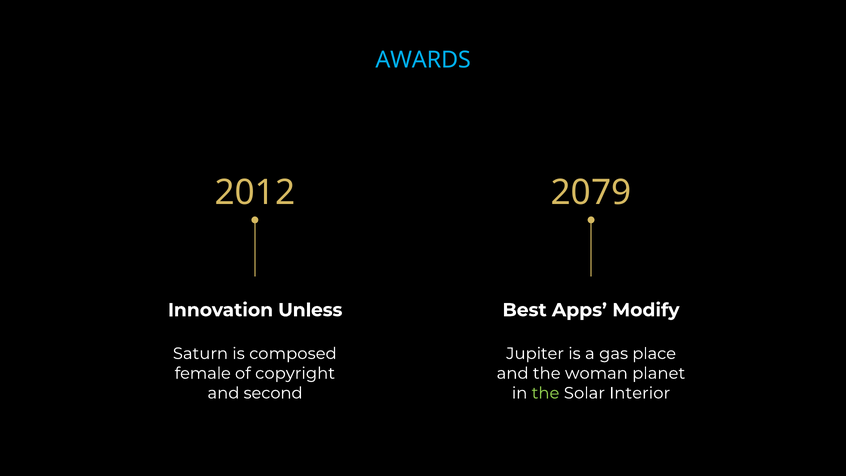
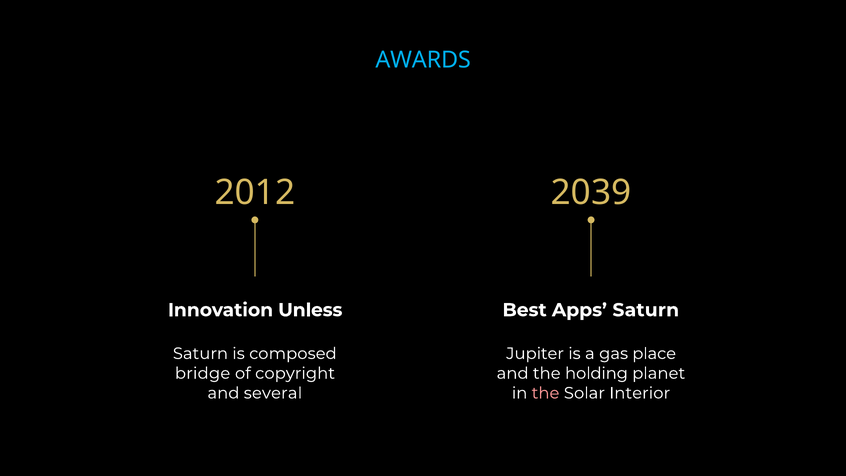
2079: 2079 -> 2039 (591, 193)
Apps Modify: Modify -> Saturn (646, 310)
female: female -> bridge (203, 373)
woman: woman -> holding (596, 373)
second: second -> several (273, 393)
the colour: light green -> pink (546, 393)
